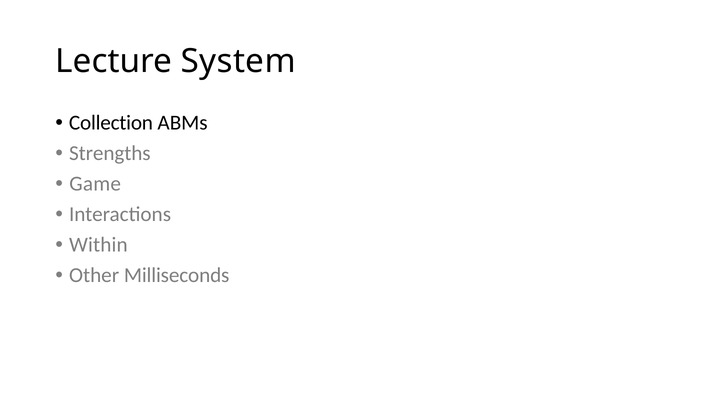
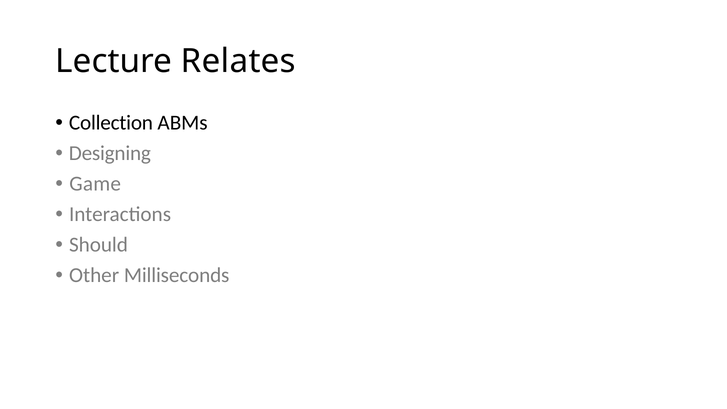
System: System -> Relates (238, 61)
Strengths: Strengths -> Designing (110, 153)
Within: Within -> Should (98, 245)
